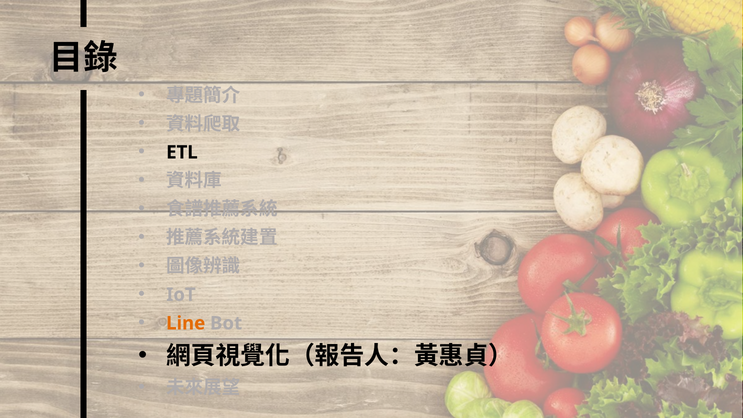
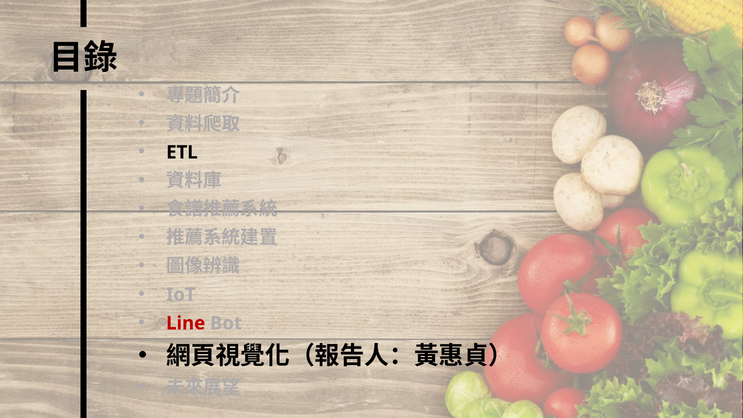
Line colour: orange -> red (186, 323)
